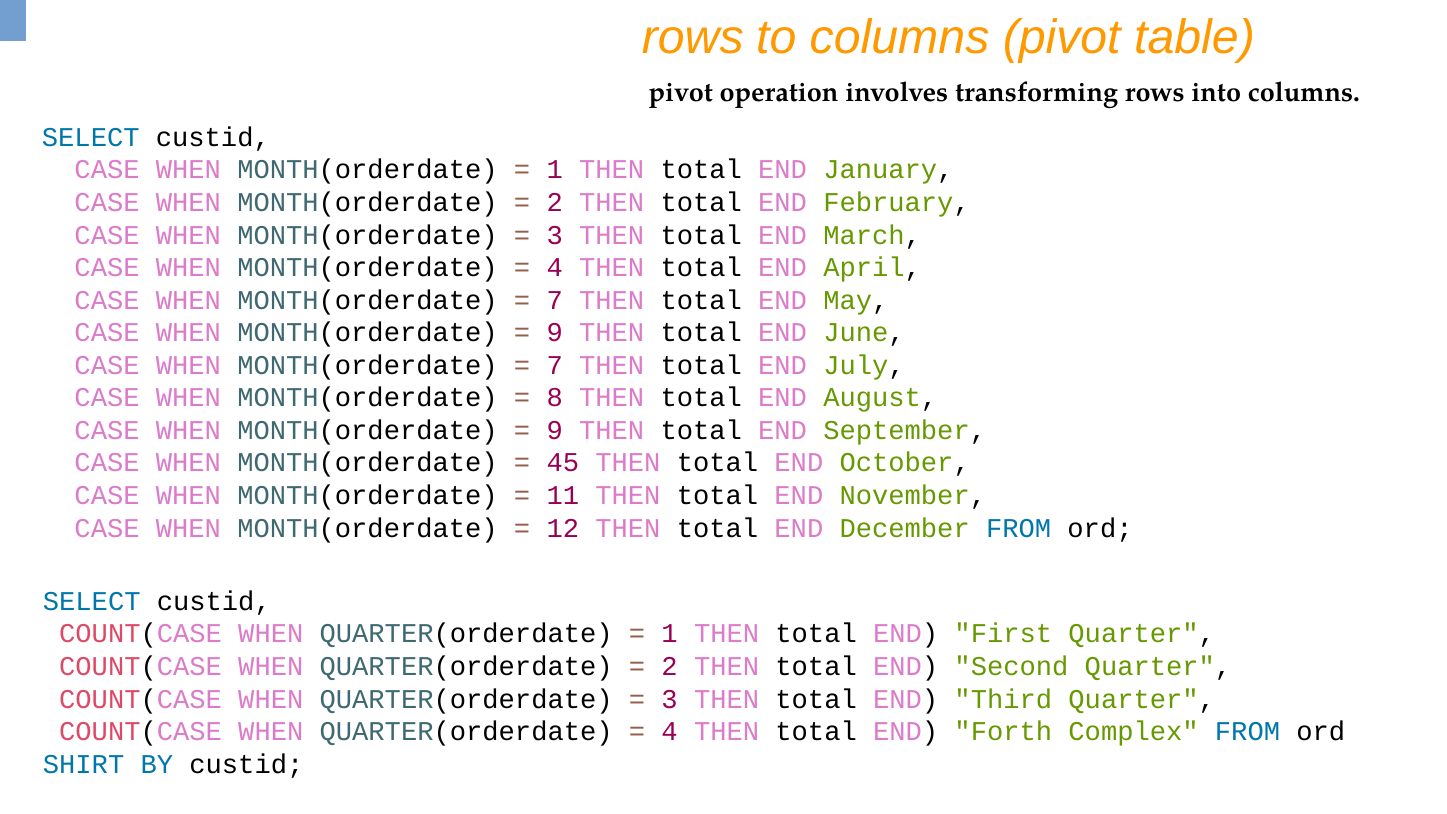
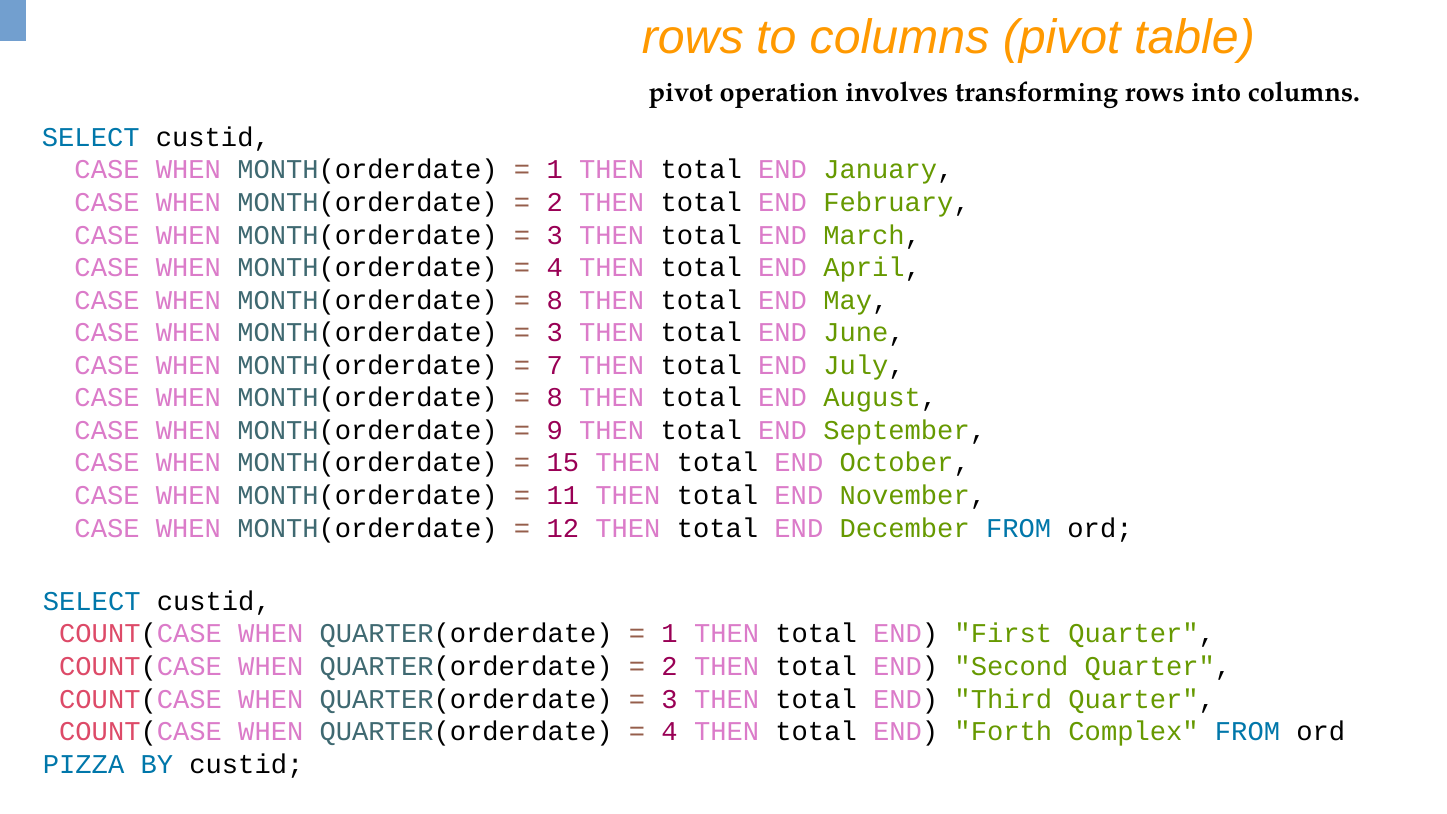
7: 7 -> 8 (555, 300)
9: 9 -> 3 (555, 333)
45: 45 -> 15 (563, 463)
SHIRT: SHIRT -> PIZZA (84, 764)
